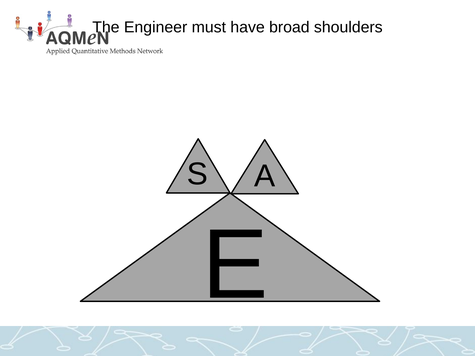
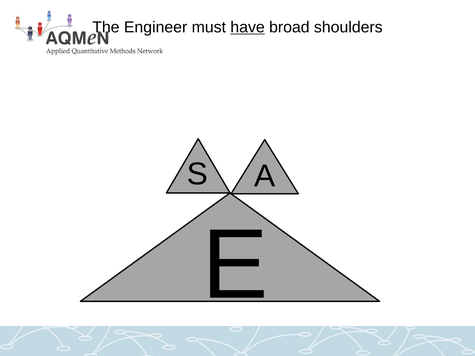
have underline: none -> present (248, 27)
